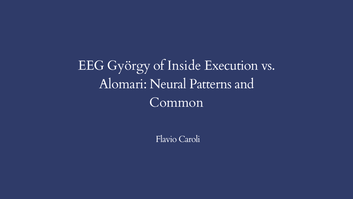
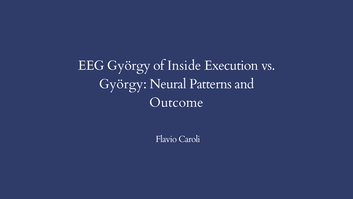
Alomari: Alomari -> György (123, 84)
Common: Common -> Outcome (176, 102)
